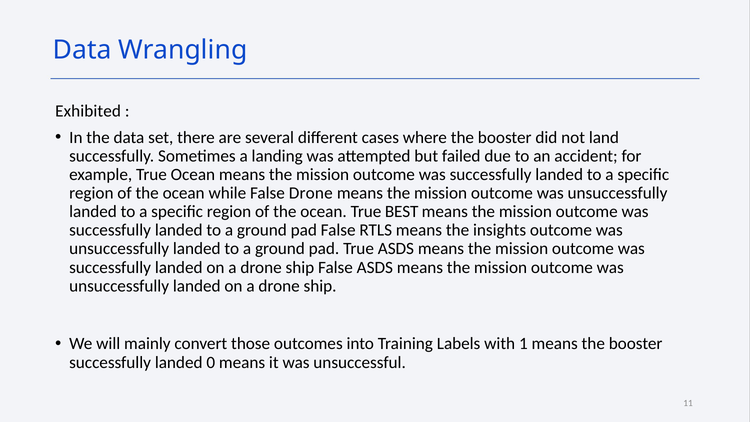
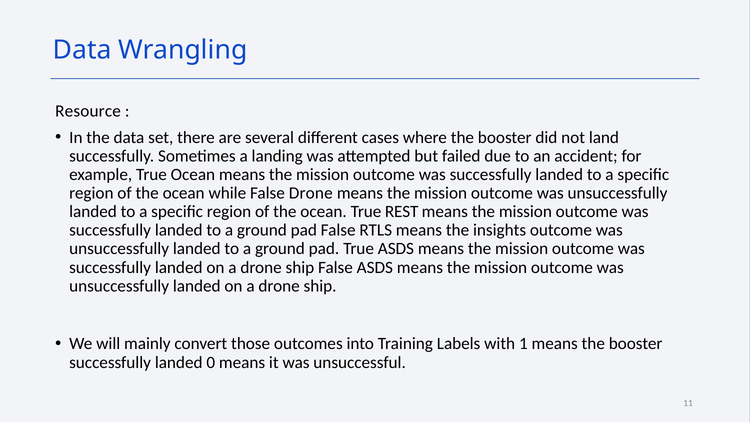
Exhibited: Exhibited -> Resource (88, 111)
BEST: BEST -> REST (402, 212)
